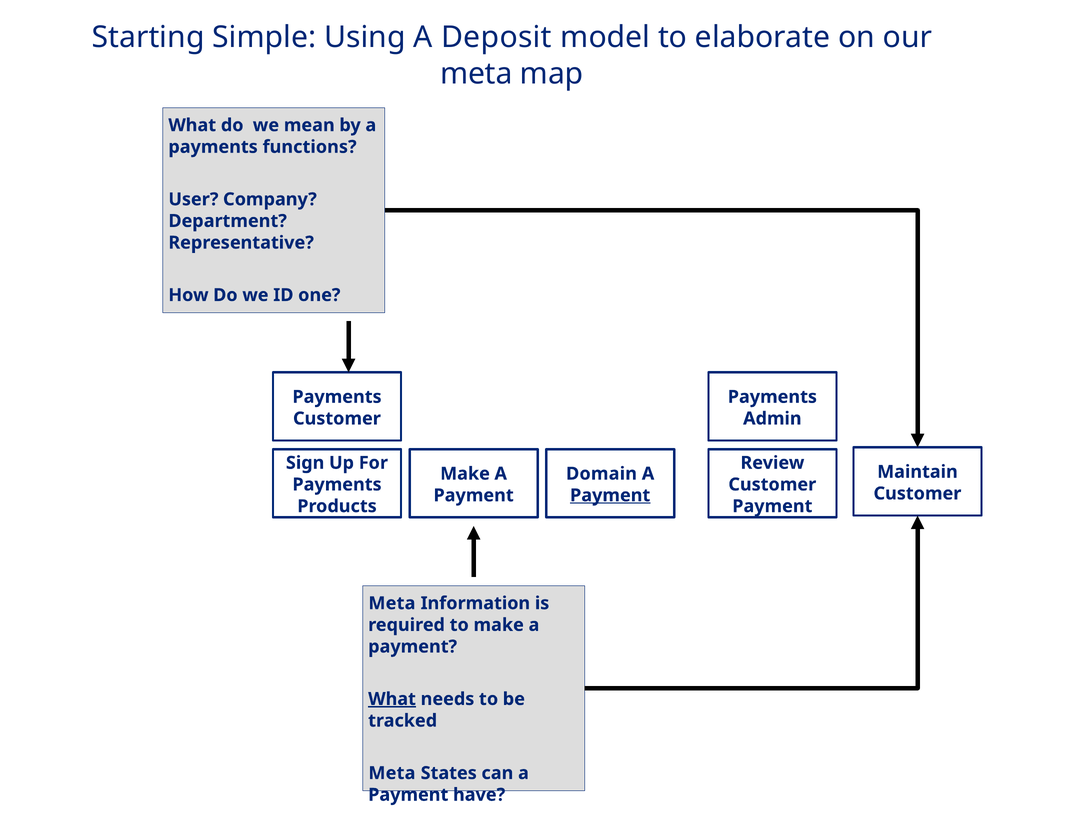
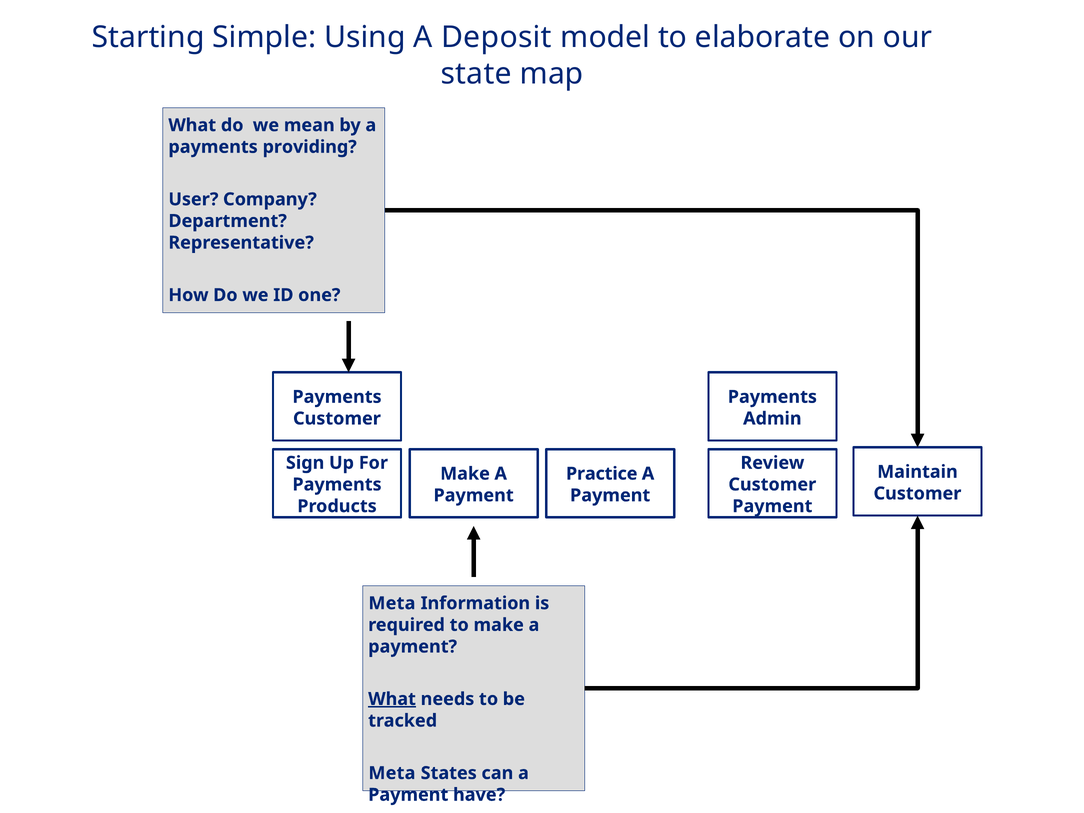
meta: meta -> state (476, 74)
functions: functions -> providing (310, 147)
Domain: Domain -> Practice (602, 474)
Payment underline: present -> none (610, 495)
